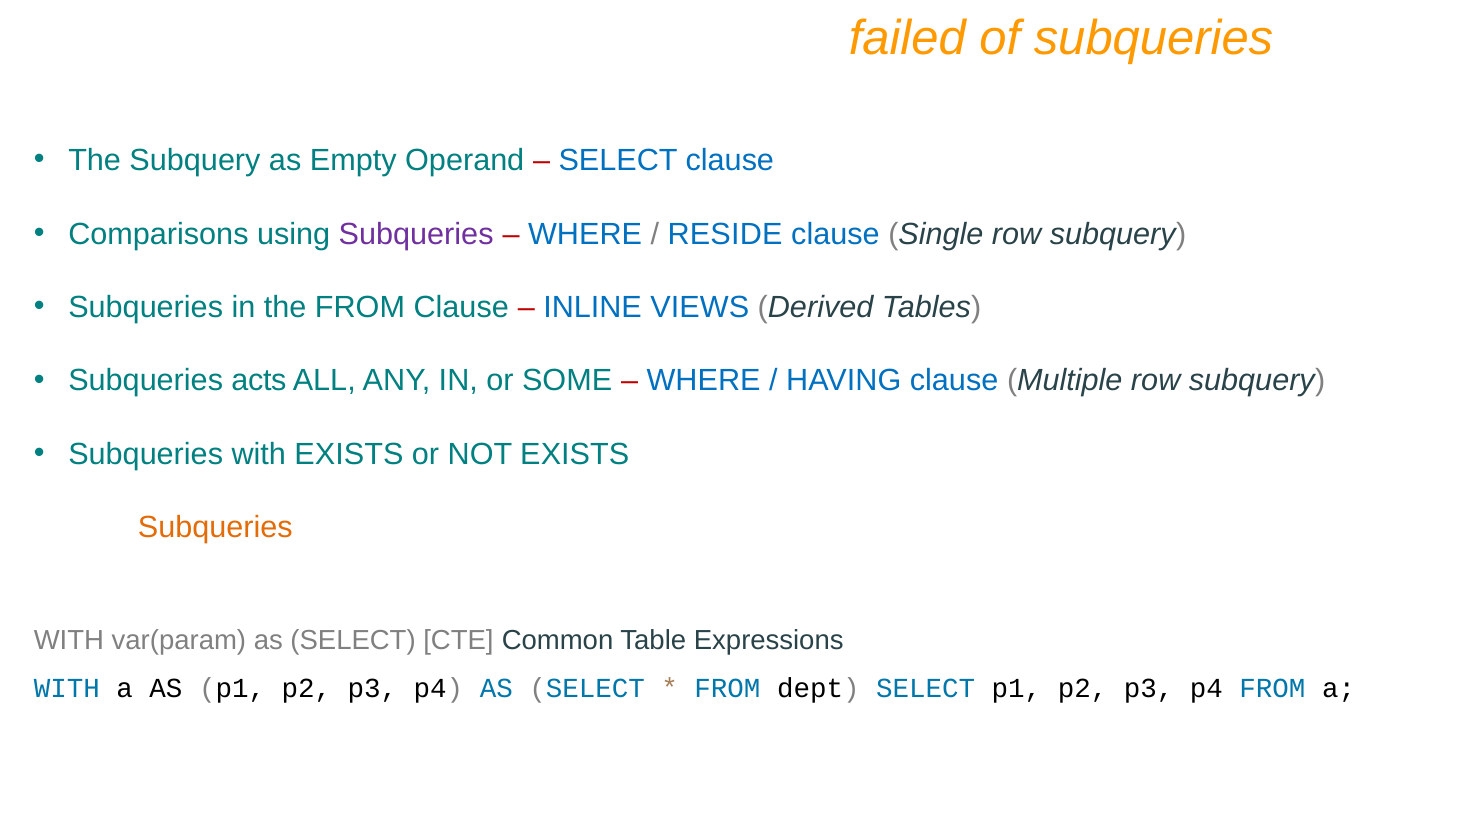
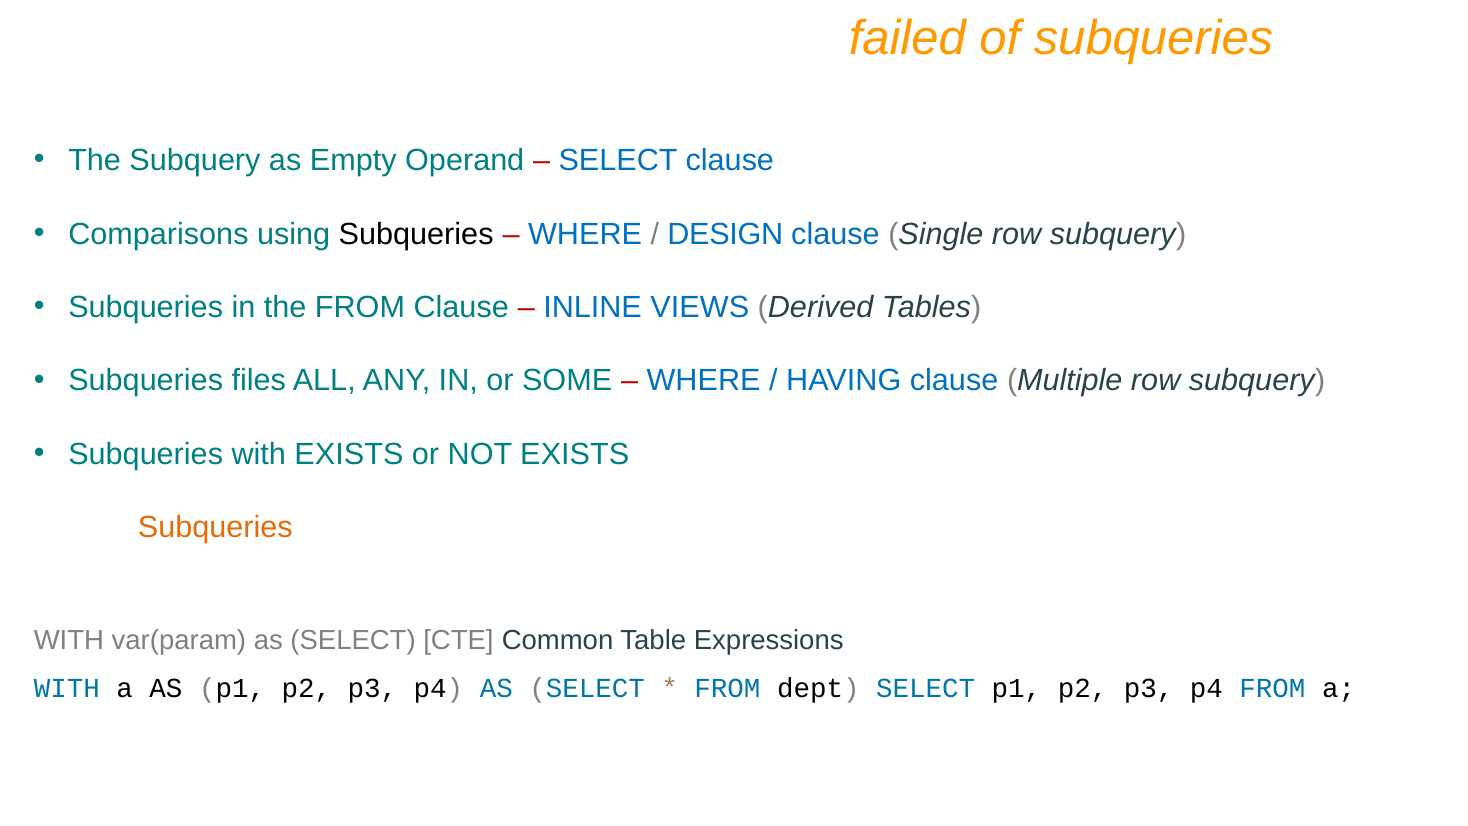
Subqueries colour: purple -> black (416, 234)
RESIDE: RESIDE -> DESIGN (725, 234)
acts: acts -> files (259, 381)
